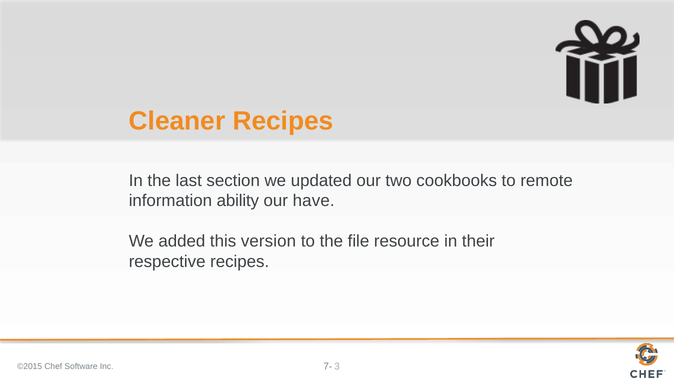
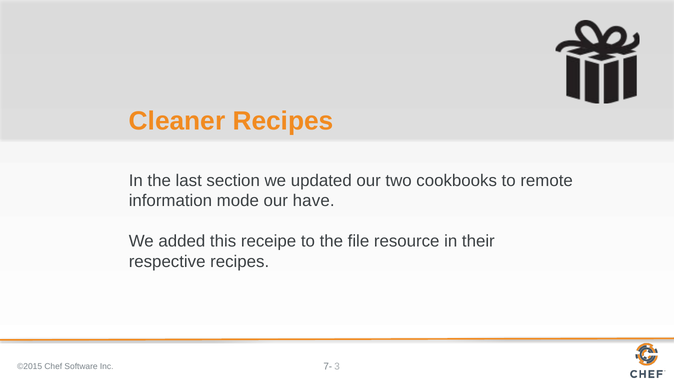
ability: ability -> mode (238, 201)
version: version -> receipe (269, 241)
